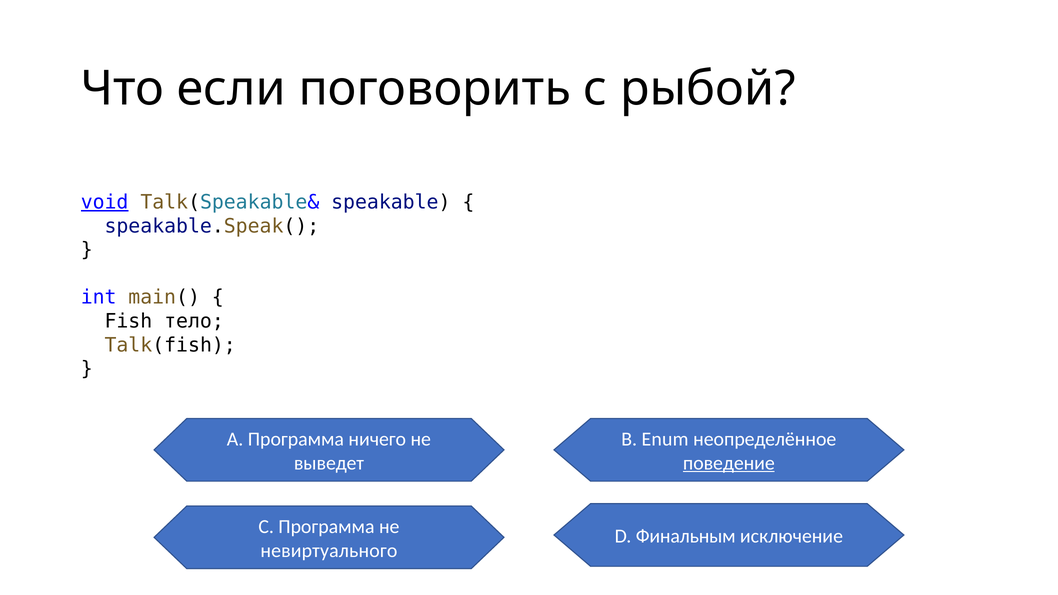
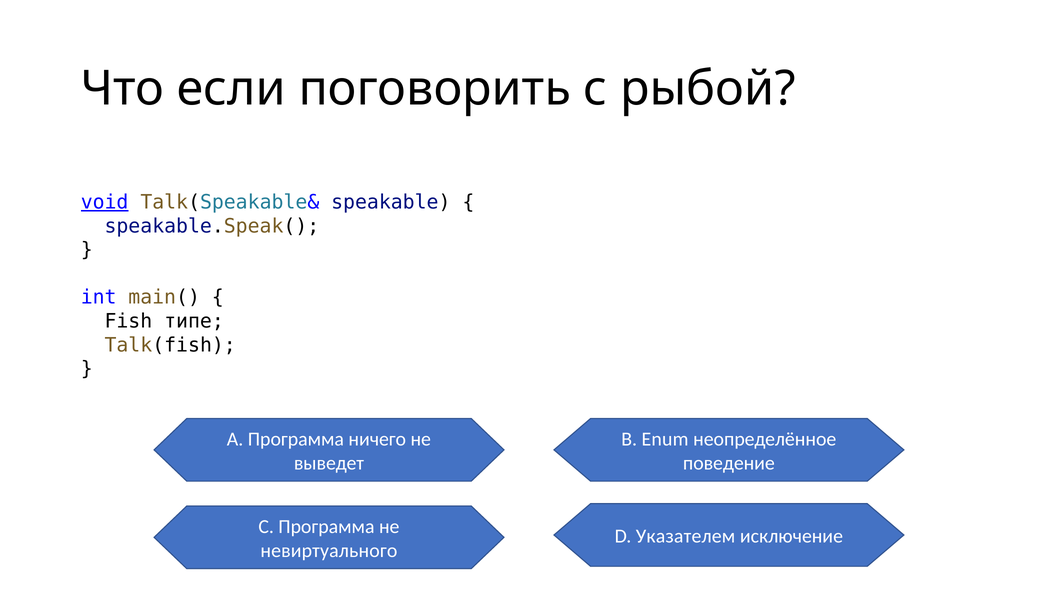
тело: тело -> типе (194, 321)
поведение underline: present -> none (729, 463)
Финальным: Финальным -> Указателем (686, 536)
